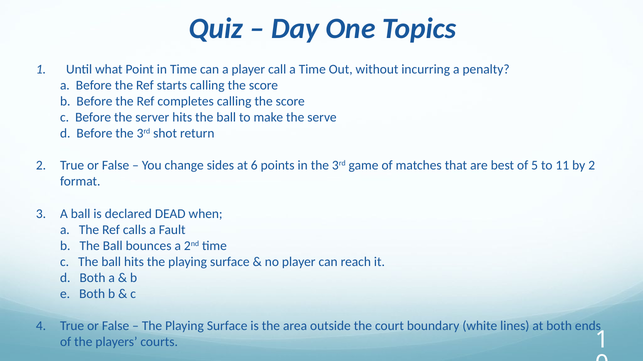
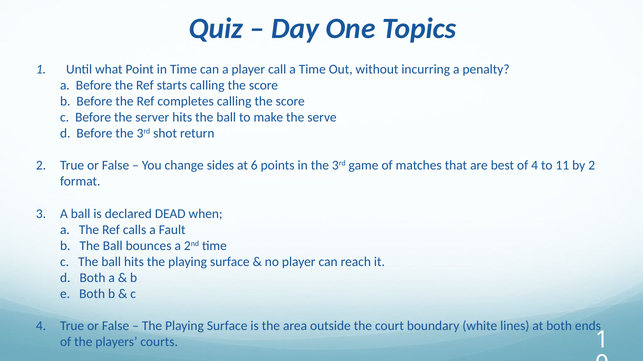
of 5: 5 -> 4 (535, 166)
